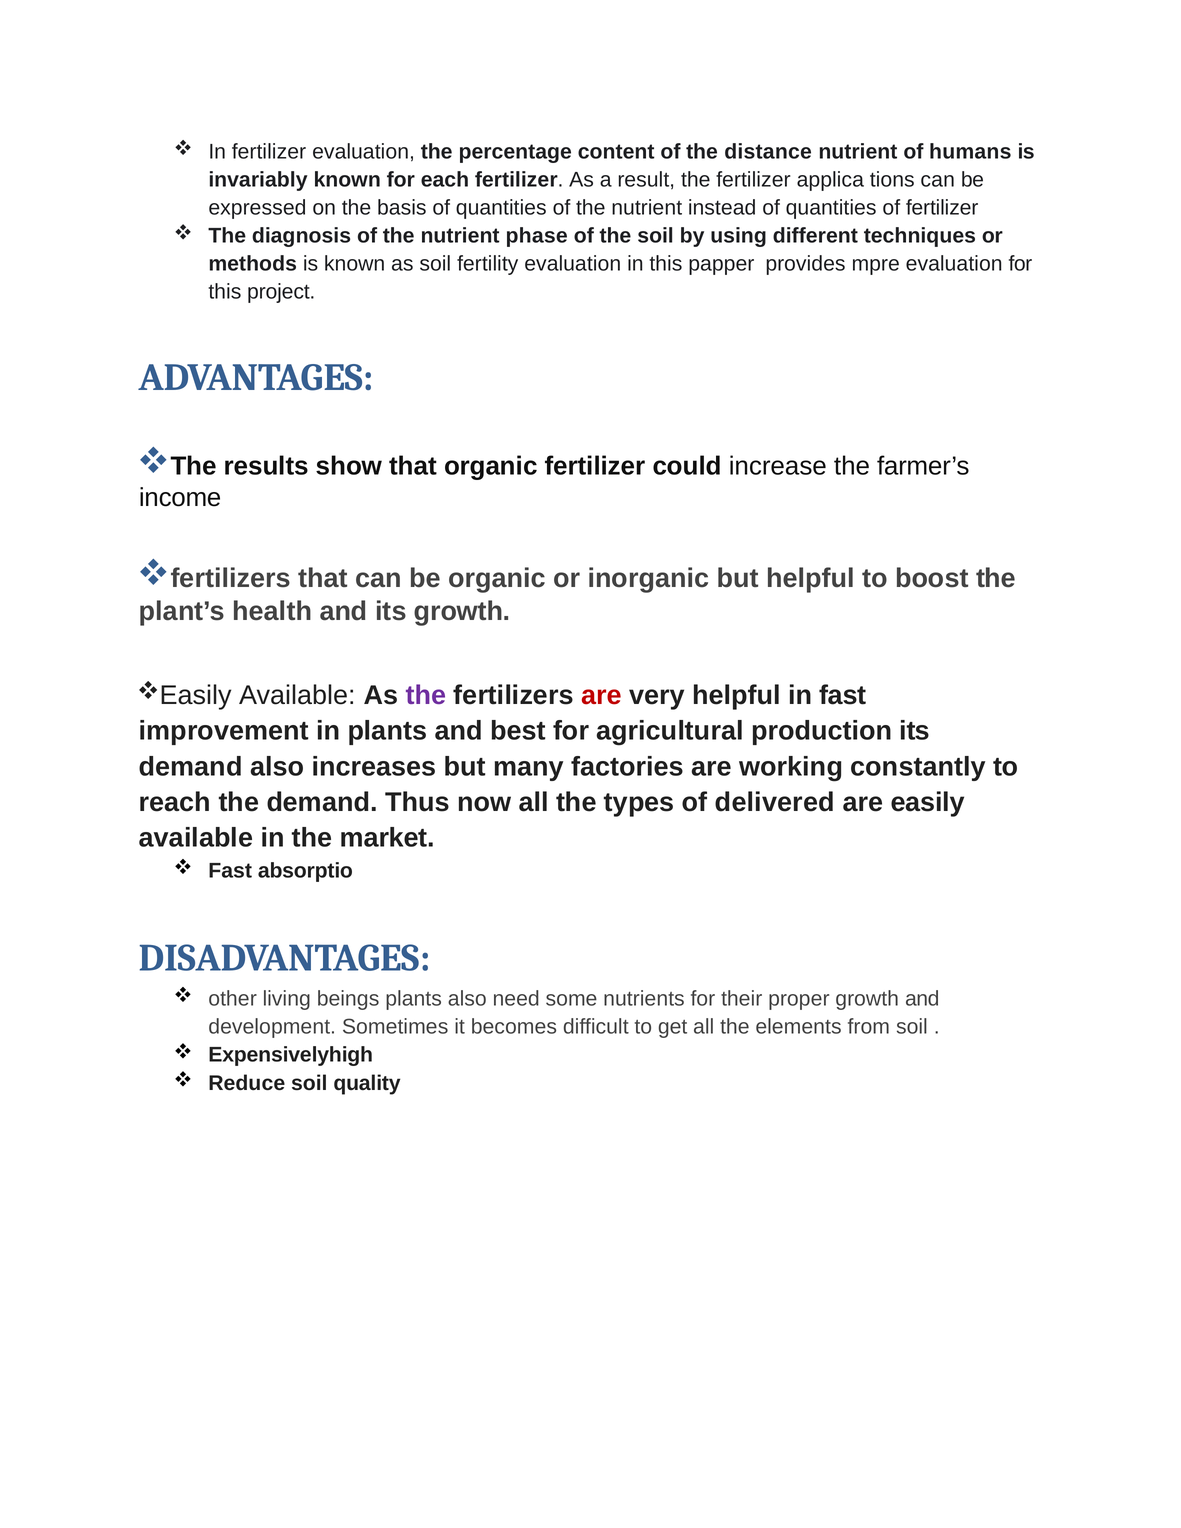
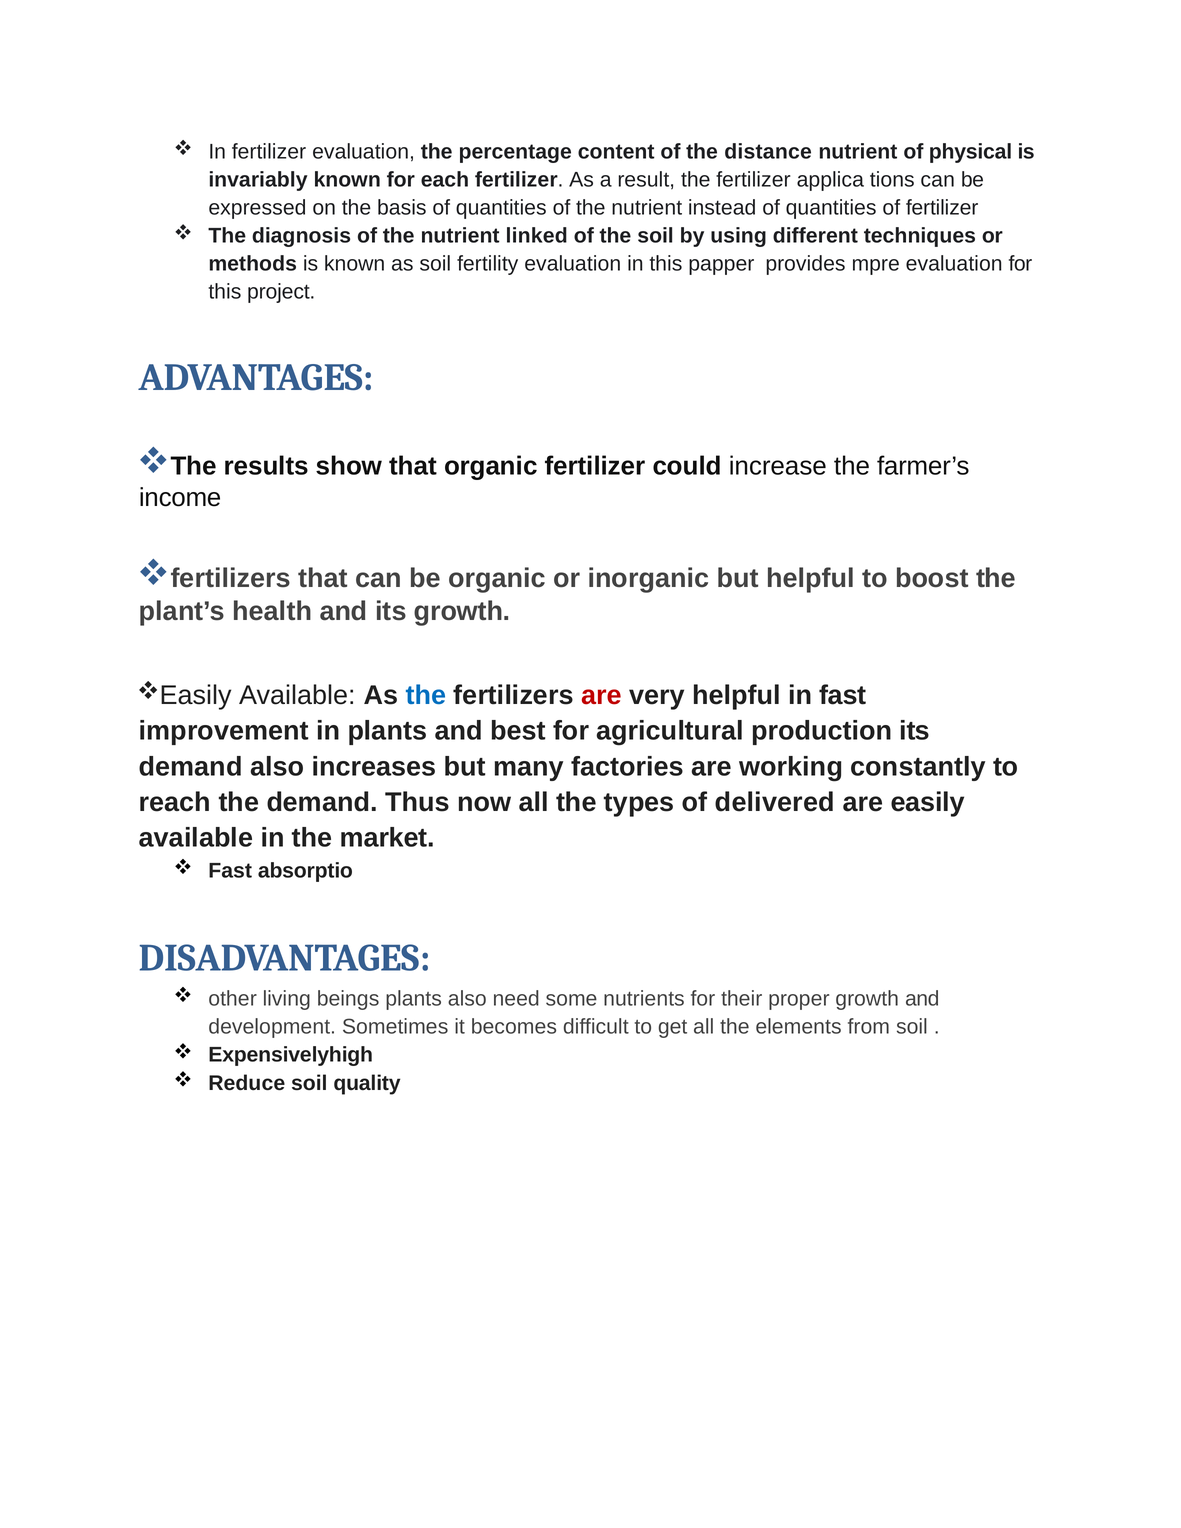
humans: humans -> physical (970, 152)
phase: phase -> linked (537, 236)
the colour: purple -> blue (426, 696)
